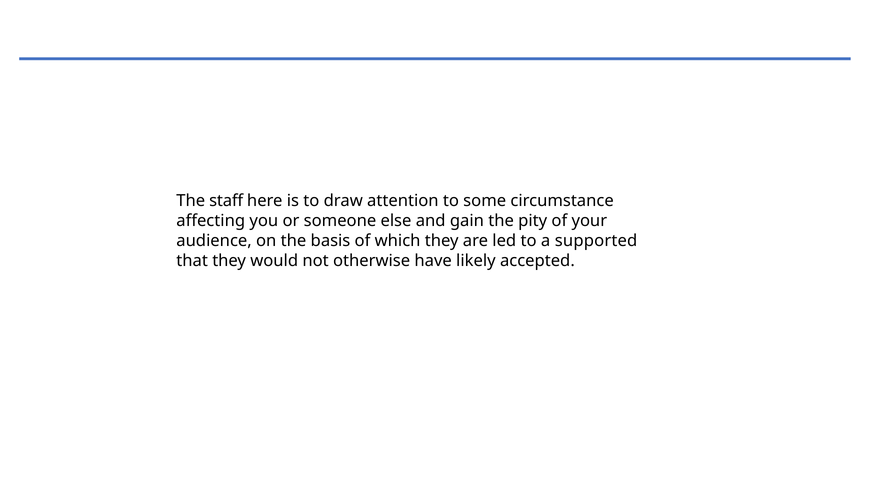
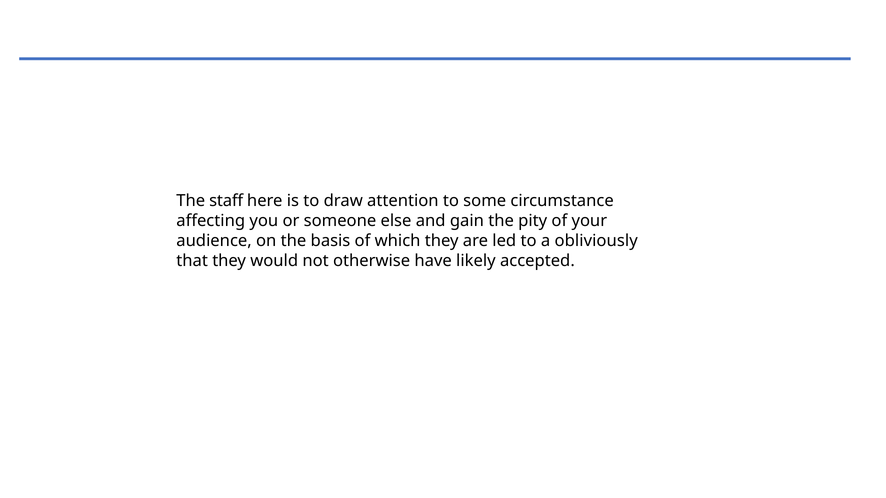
supported: supported -> obliviously (596, 241)
